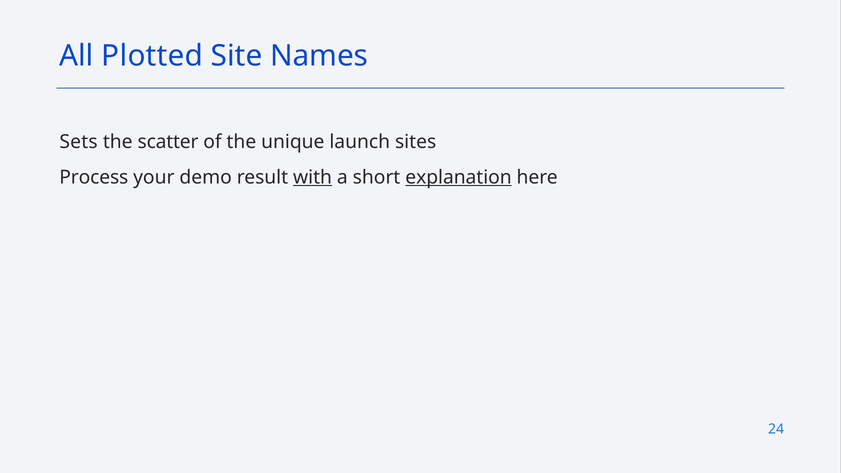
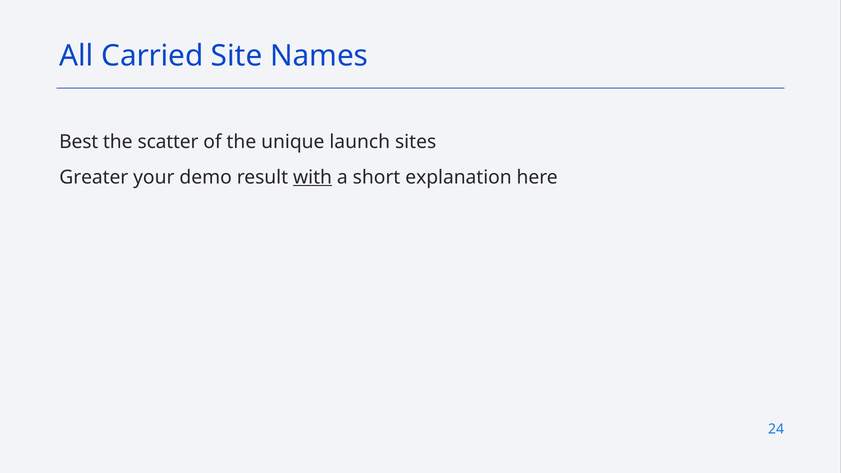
Plotted: Plotted -> Carried (152, 56)
Sets: Sets -> Best (79, 142)
Process: Process -> Greater (94, 177)
explanation underline: present -> none (459, 177)
